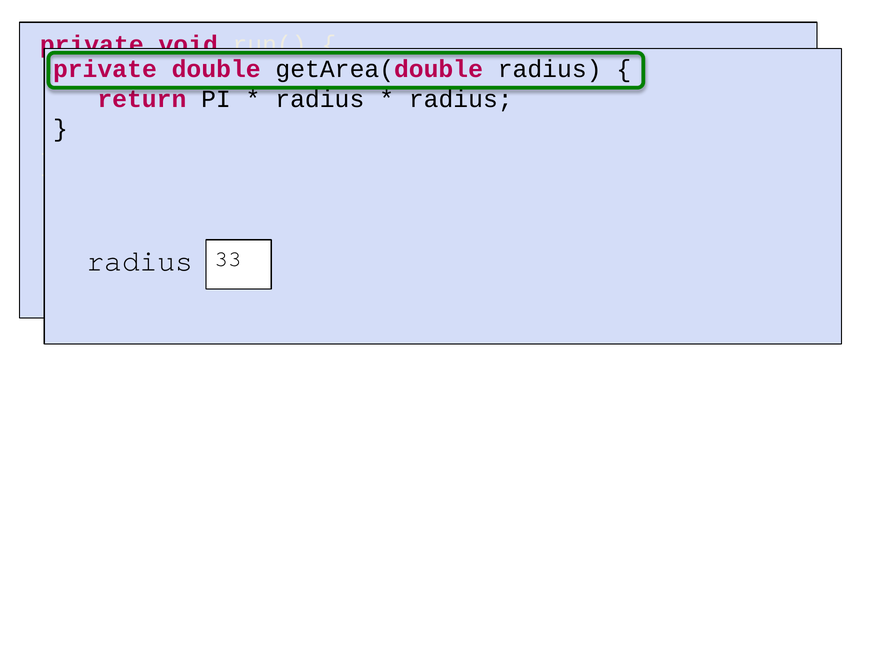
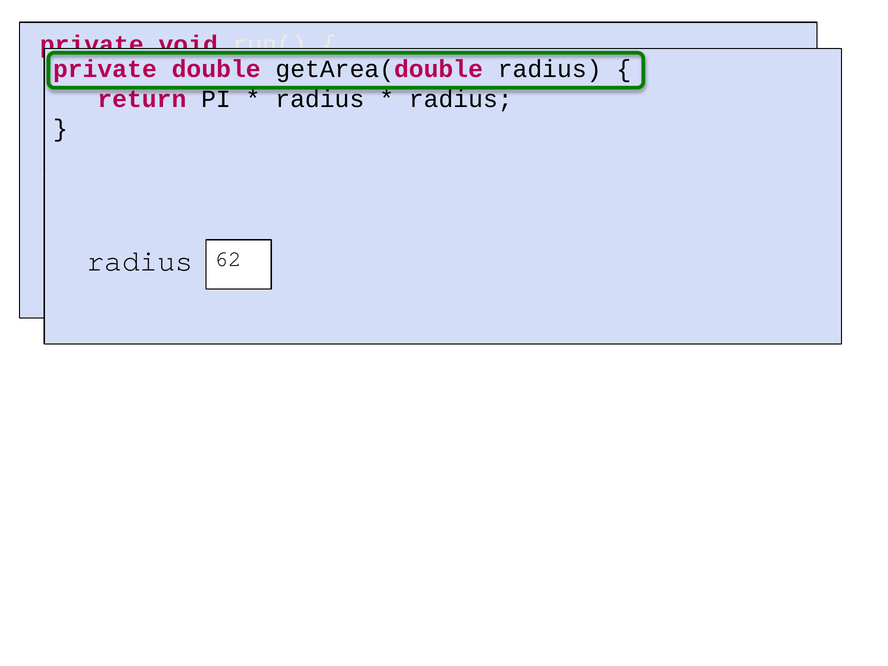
33: 33 -> 62 (228, 259)
